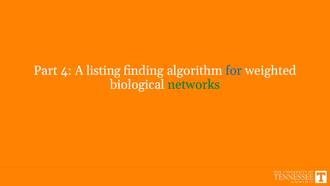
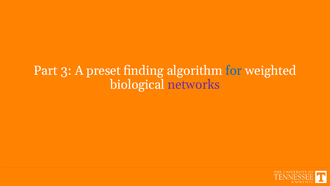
4: 4 -> 3 (66, 71)
listing: listing -> preset (104, 71)
networks colour: green -> purple (194, 84)
